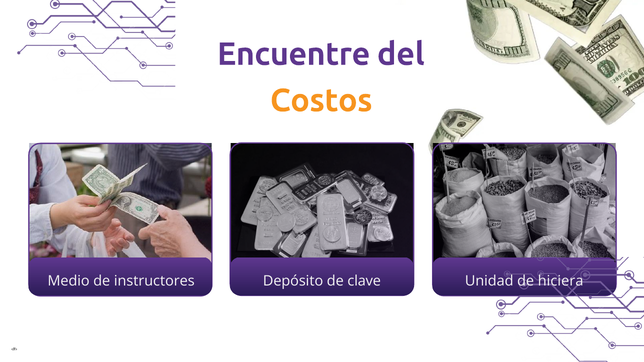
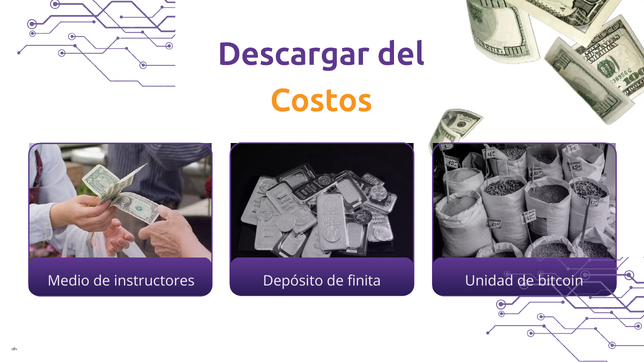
Encuentre: Encuentre -> Descargar (294, 54)
clave: clave -> finita (364, 281)
hiciera: hiciera -> bitcoin (561, 281)
